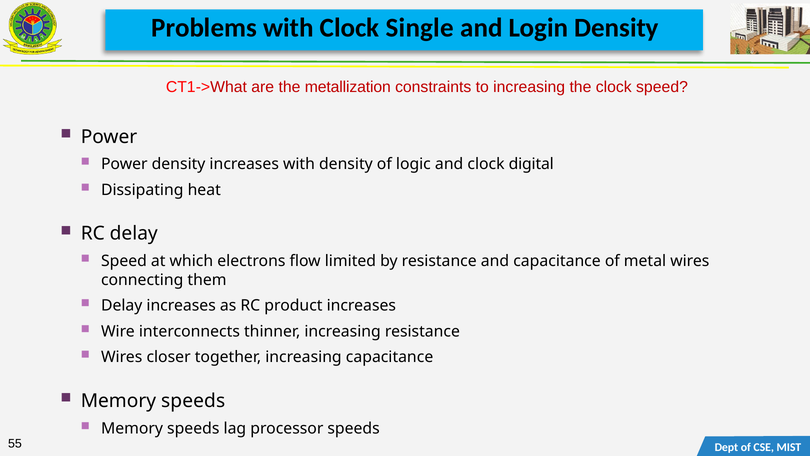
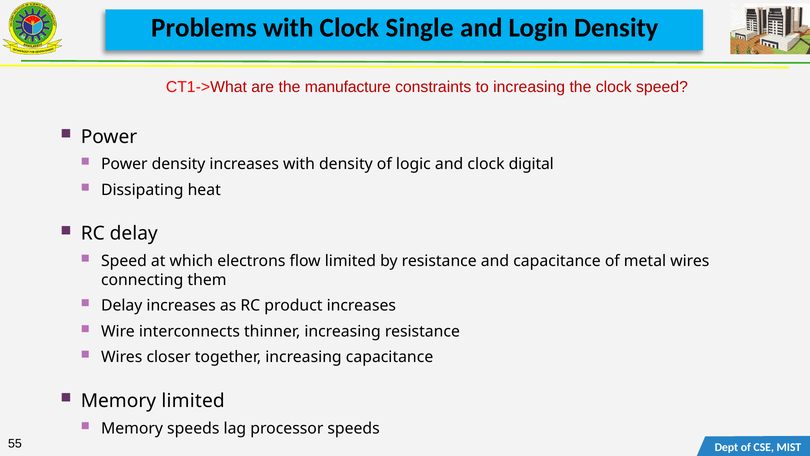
metallization: metallization -> manufacture (348, 87)
speeds: speeds -> limited (193, 401)
